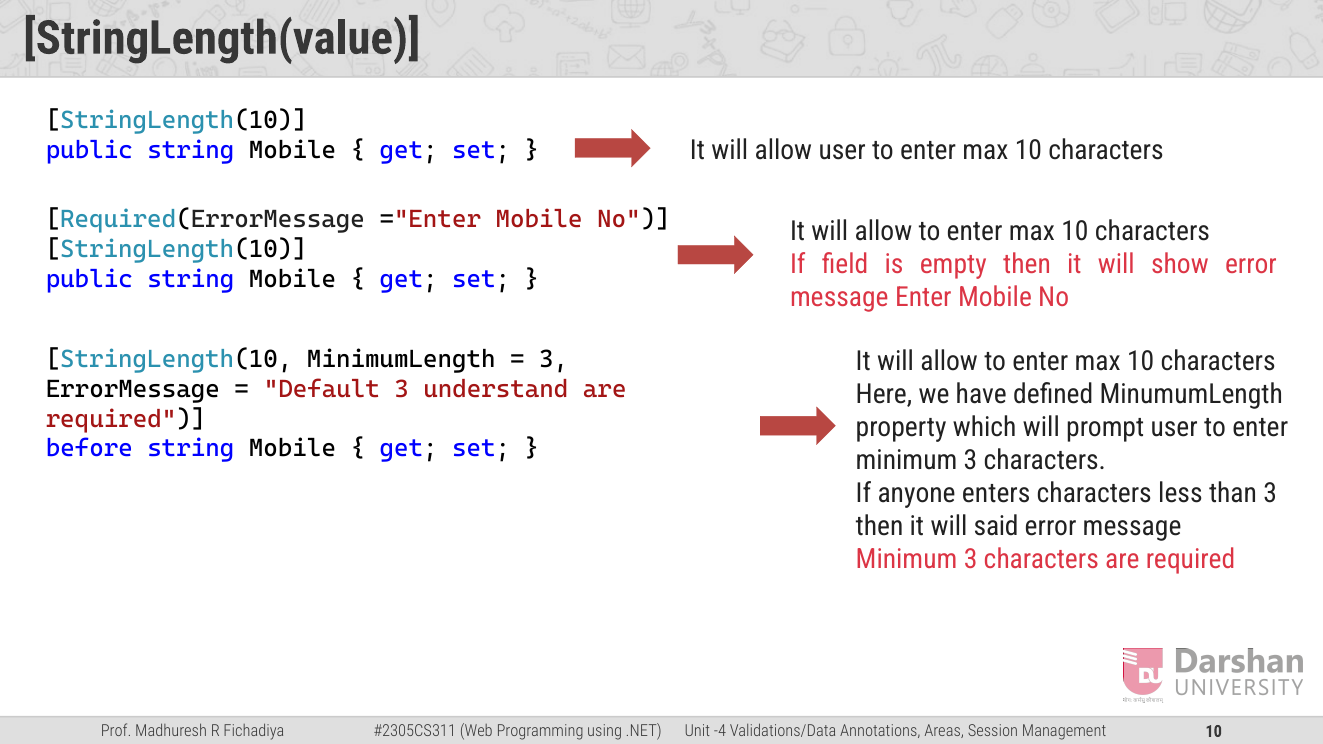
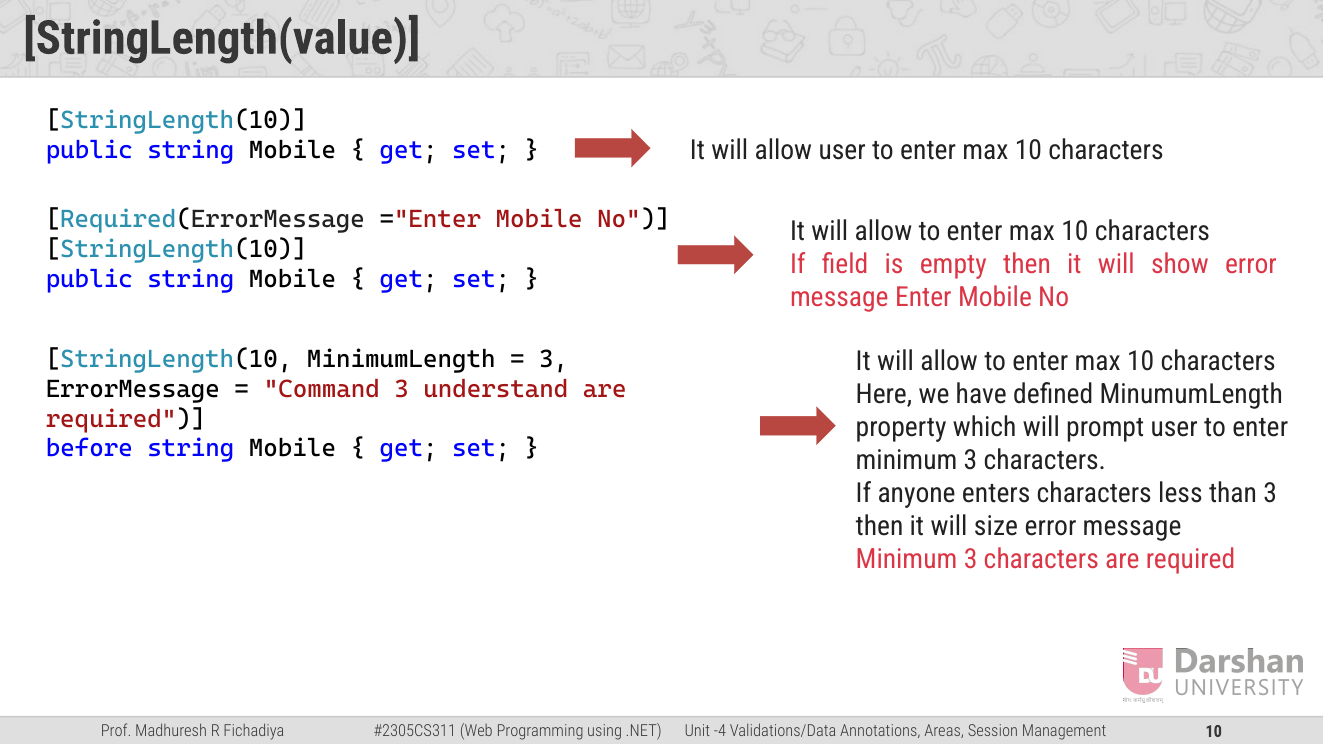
Default: Default -> Command (322, 389)
said: said -> size (996, 527)
